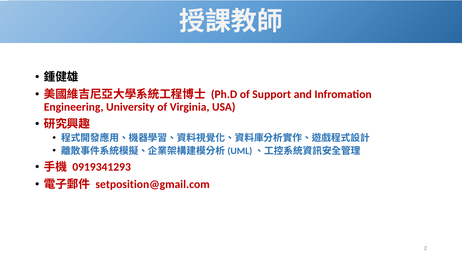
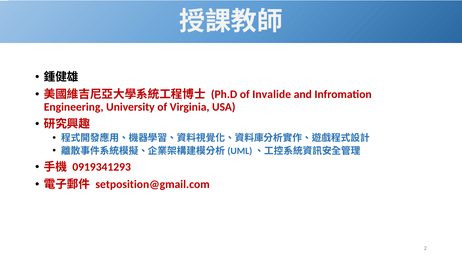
Support: Support -> Invalide (272, 94)
